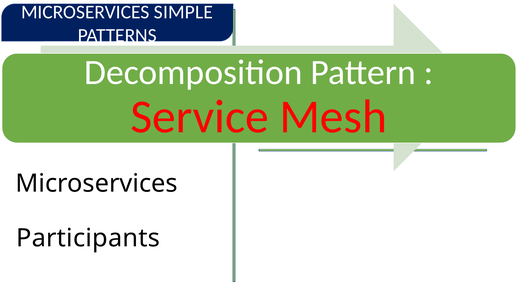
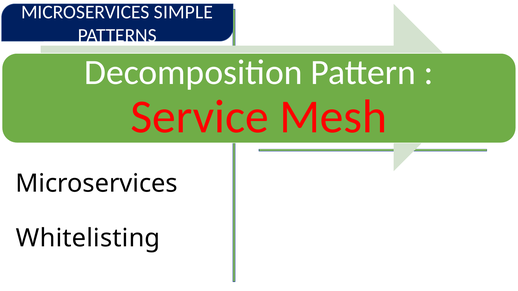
Participants: Participants -> Whitelisting (88, 238)
